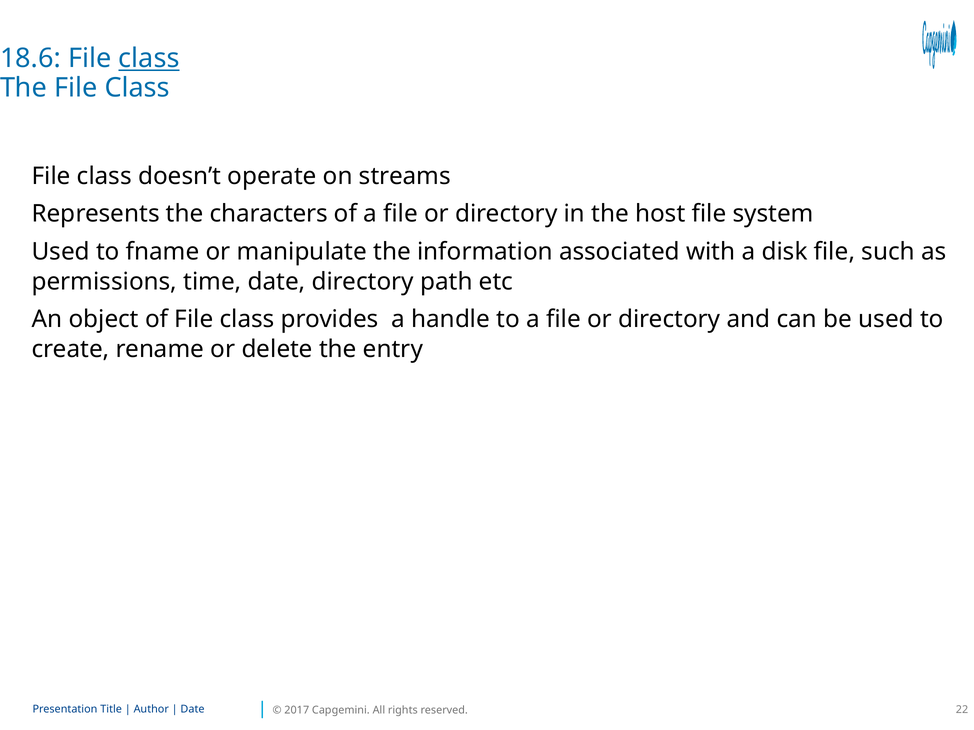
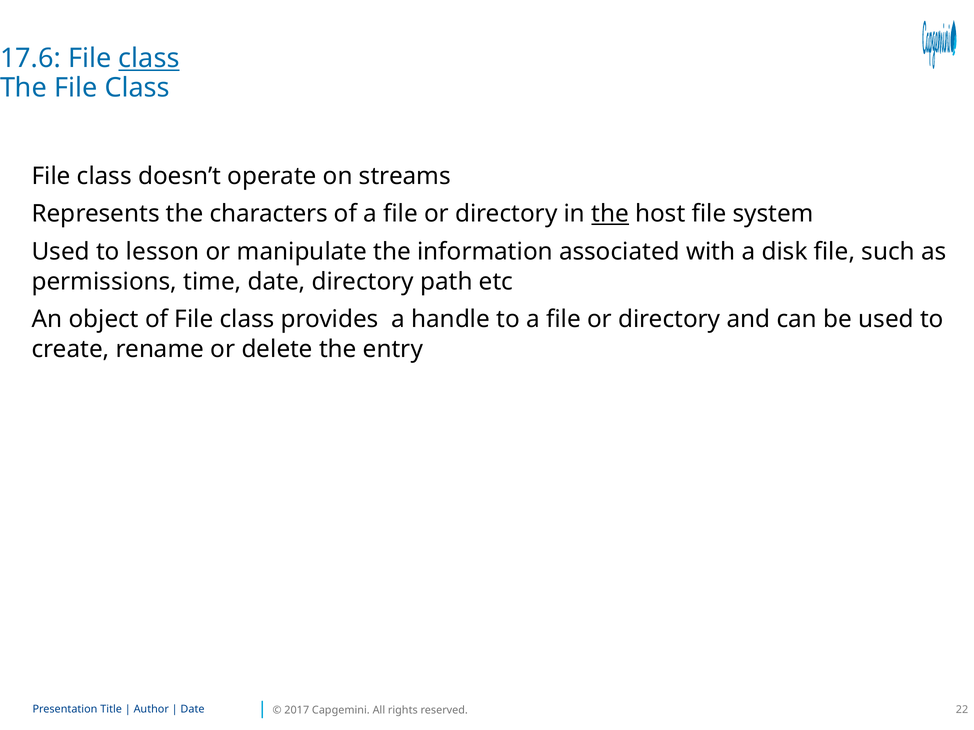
18.6: 18.6 -> 17.6 (30, 58)
the underline: none -> present (610, 214)
fname: fname -> lesson (163, 252)
